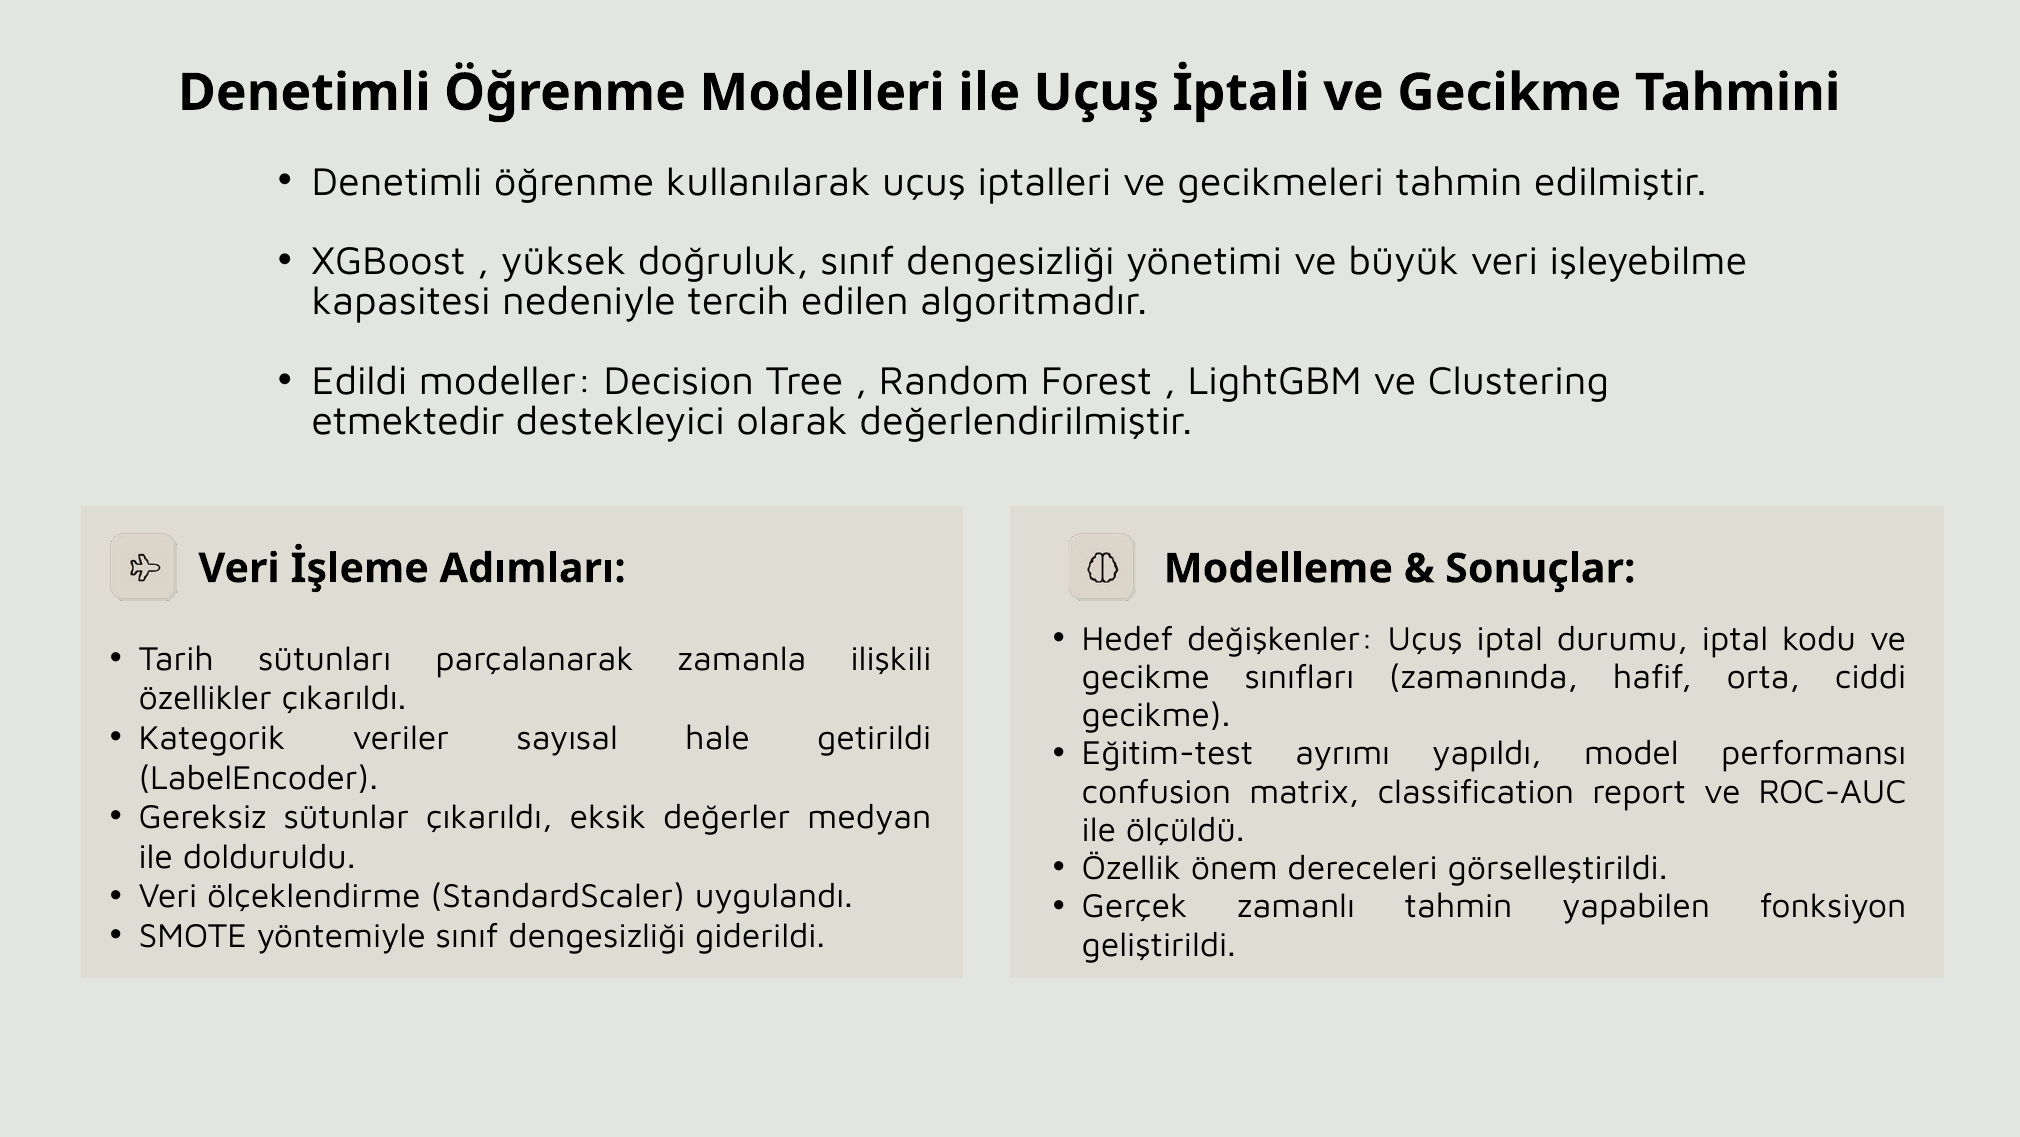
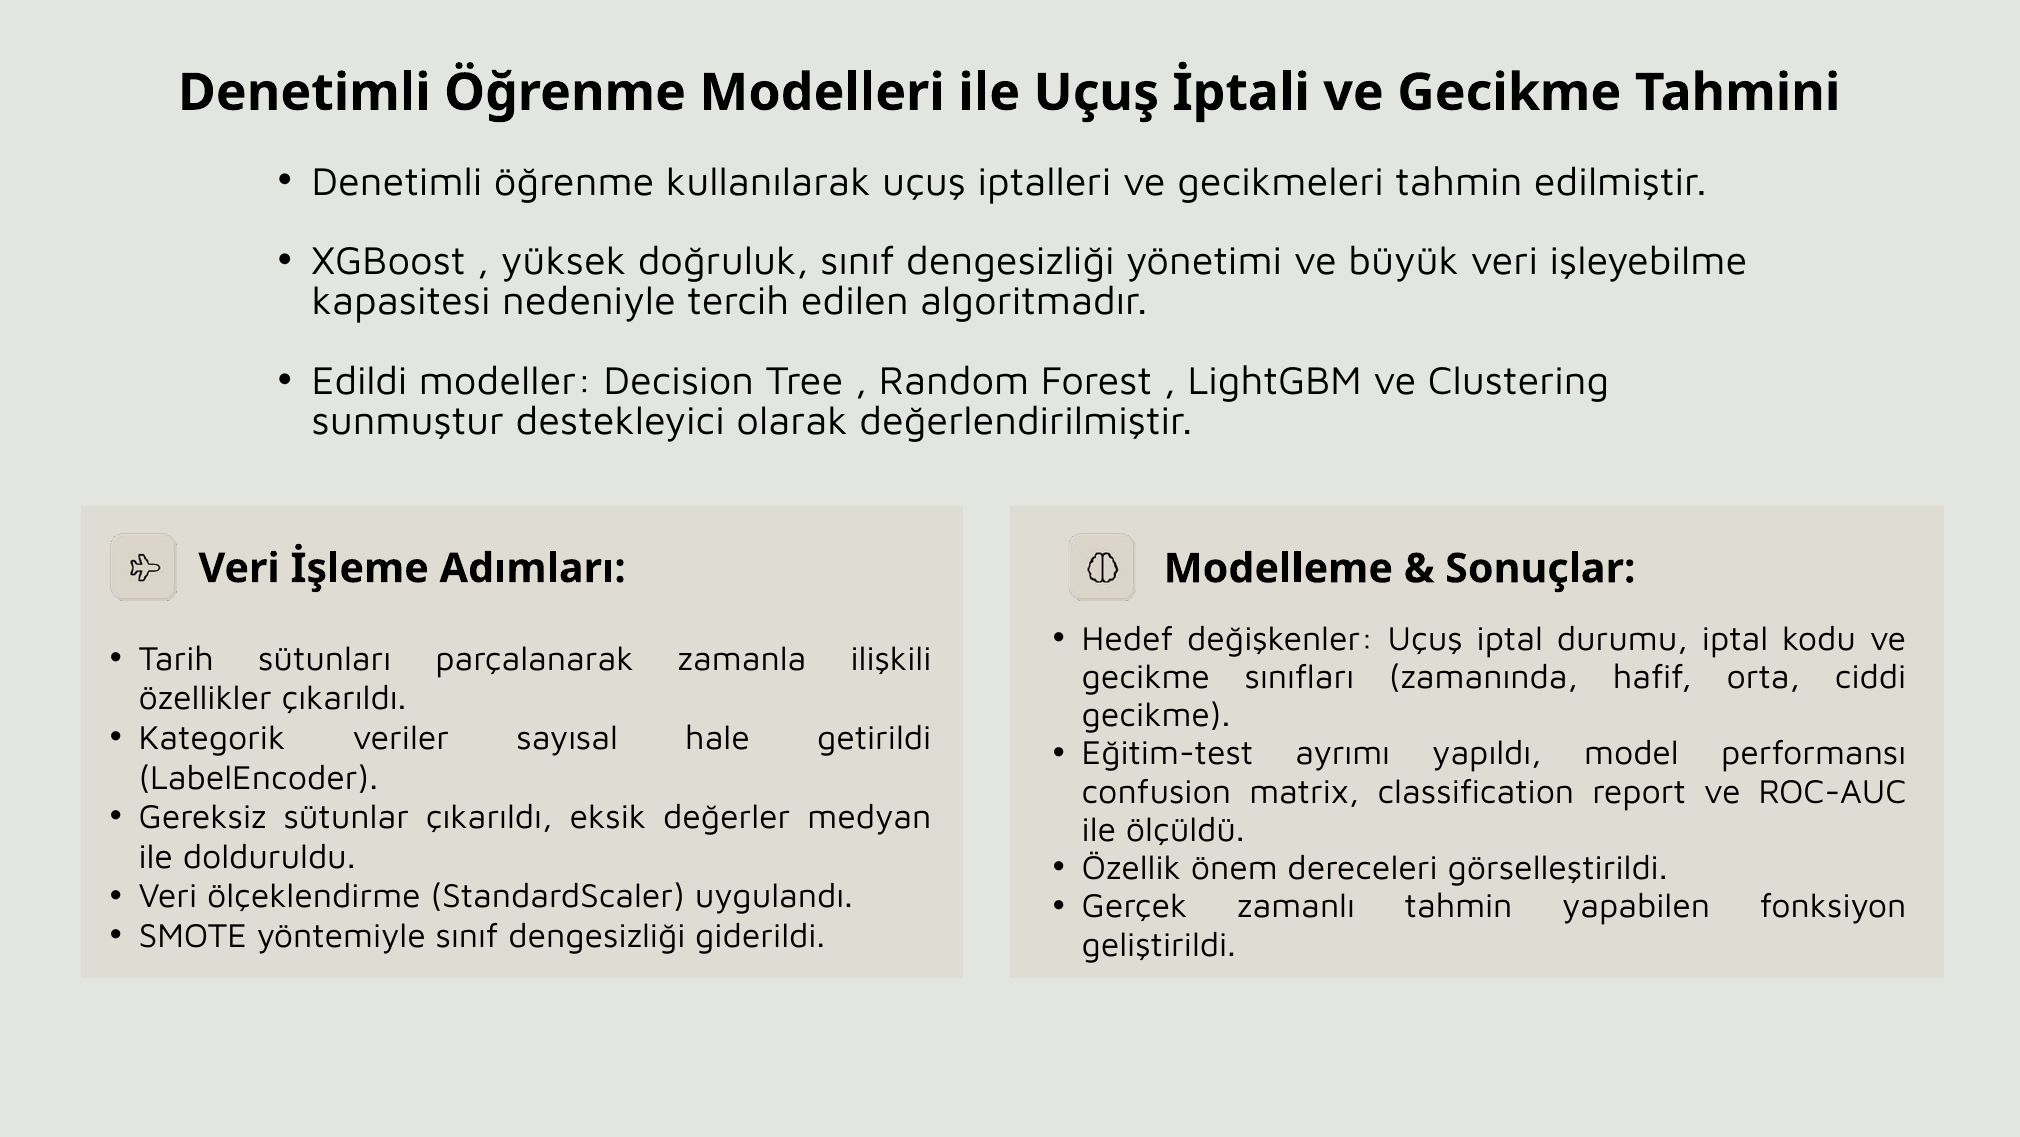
etmektedir: etmektedir -> sunmuştur (408, 421)
